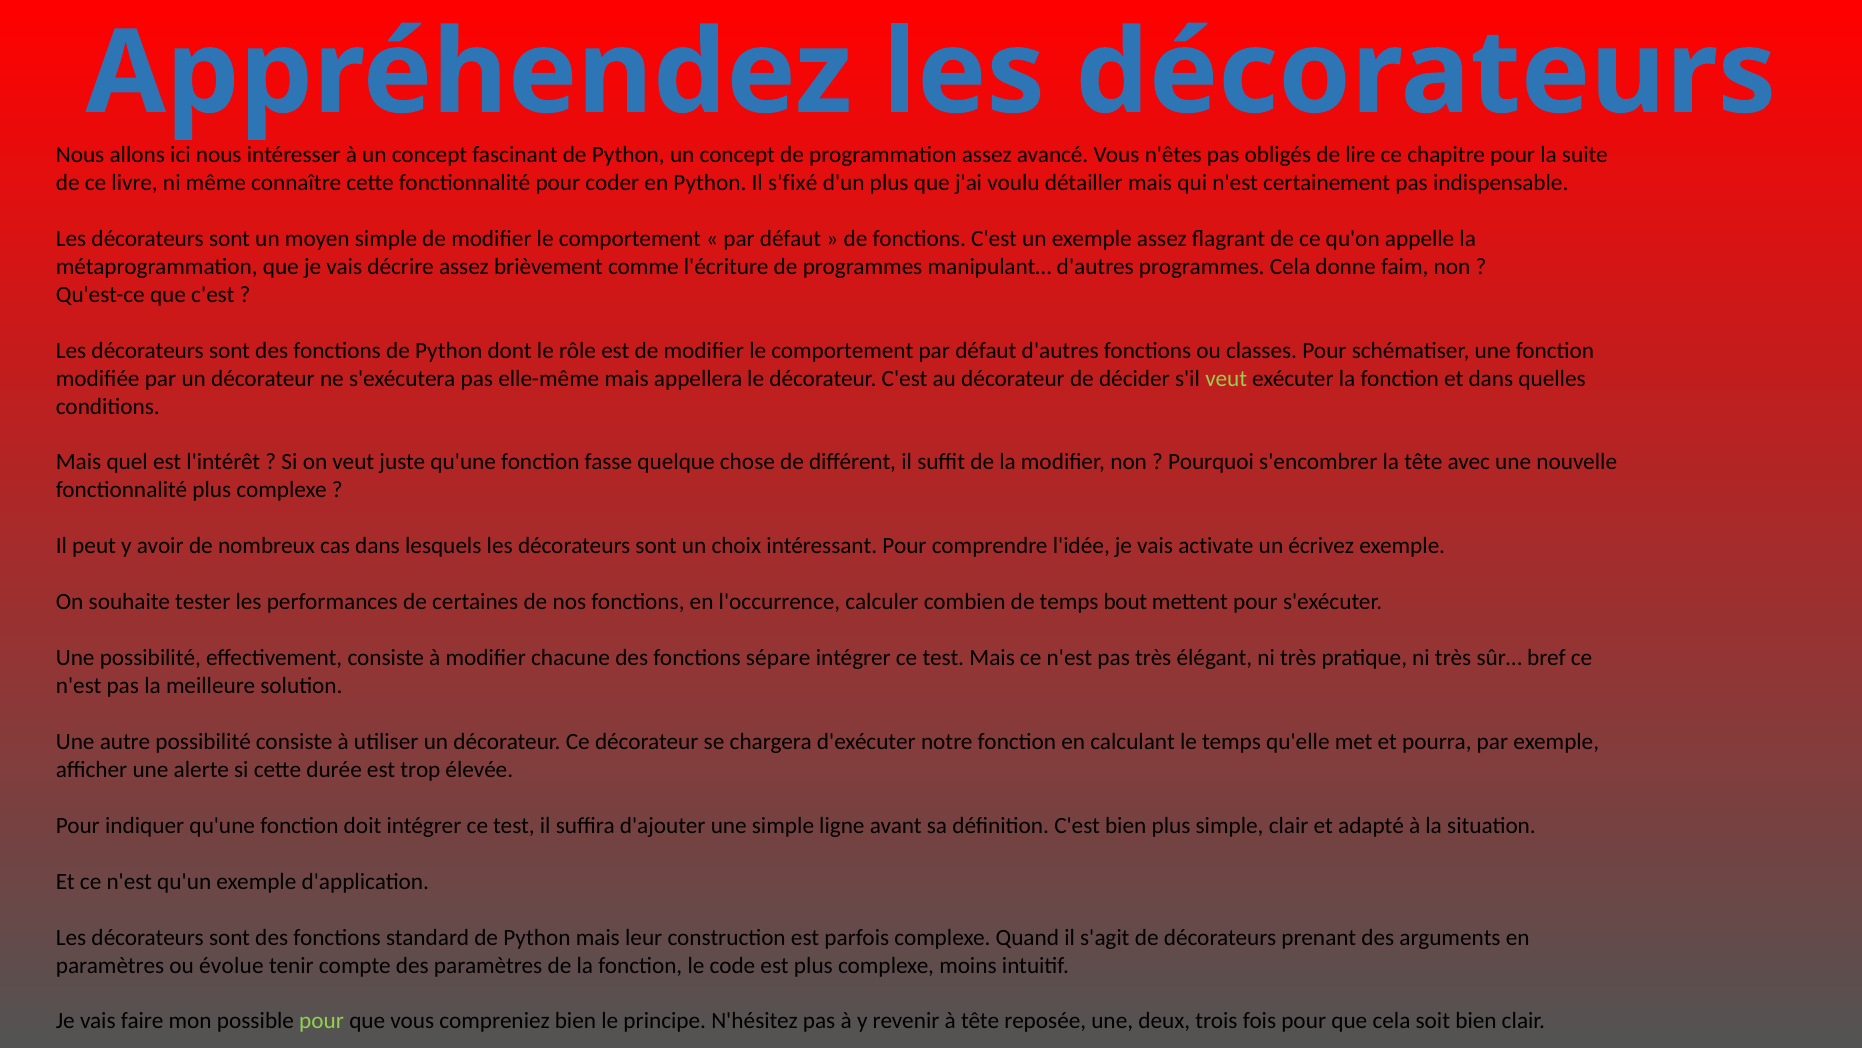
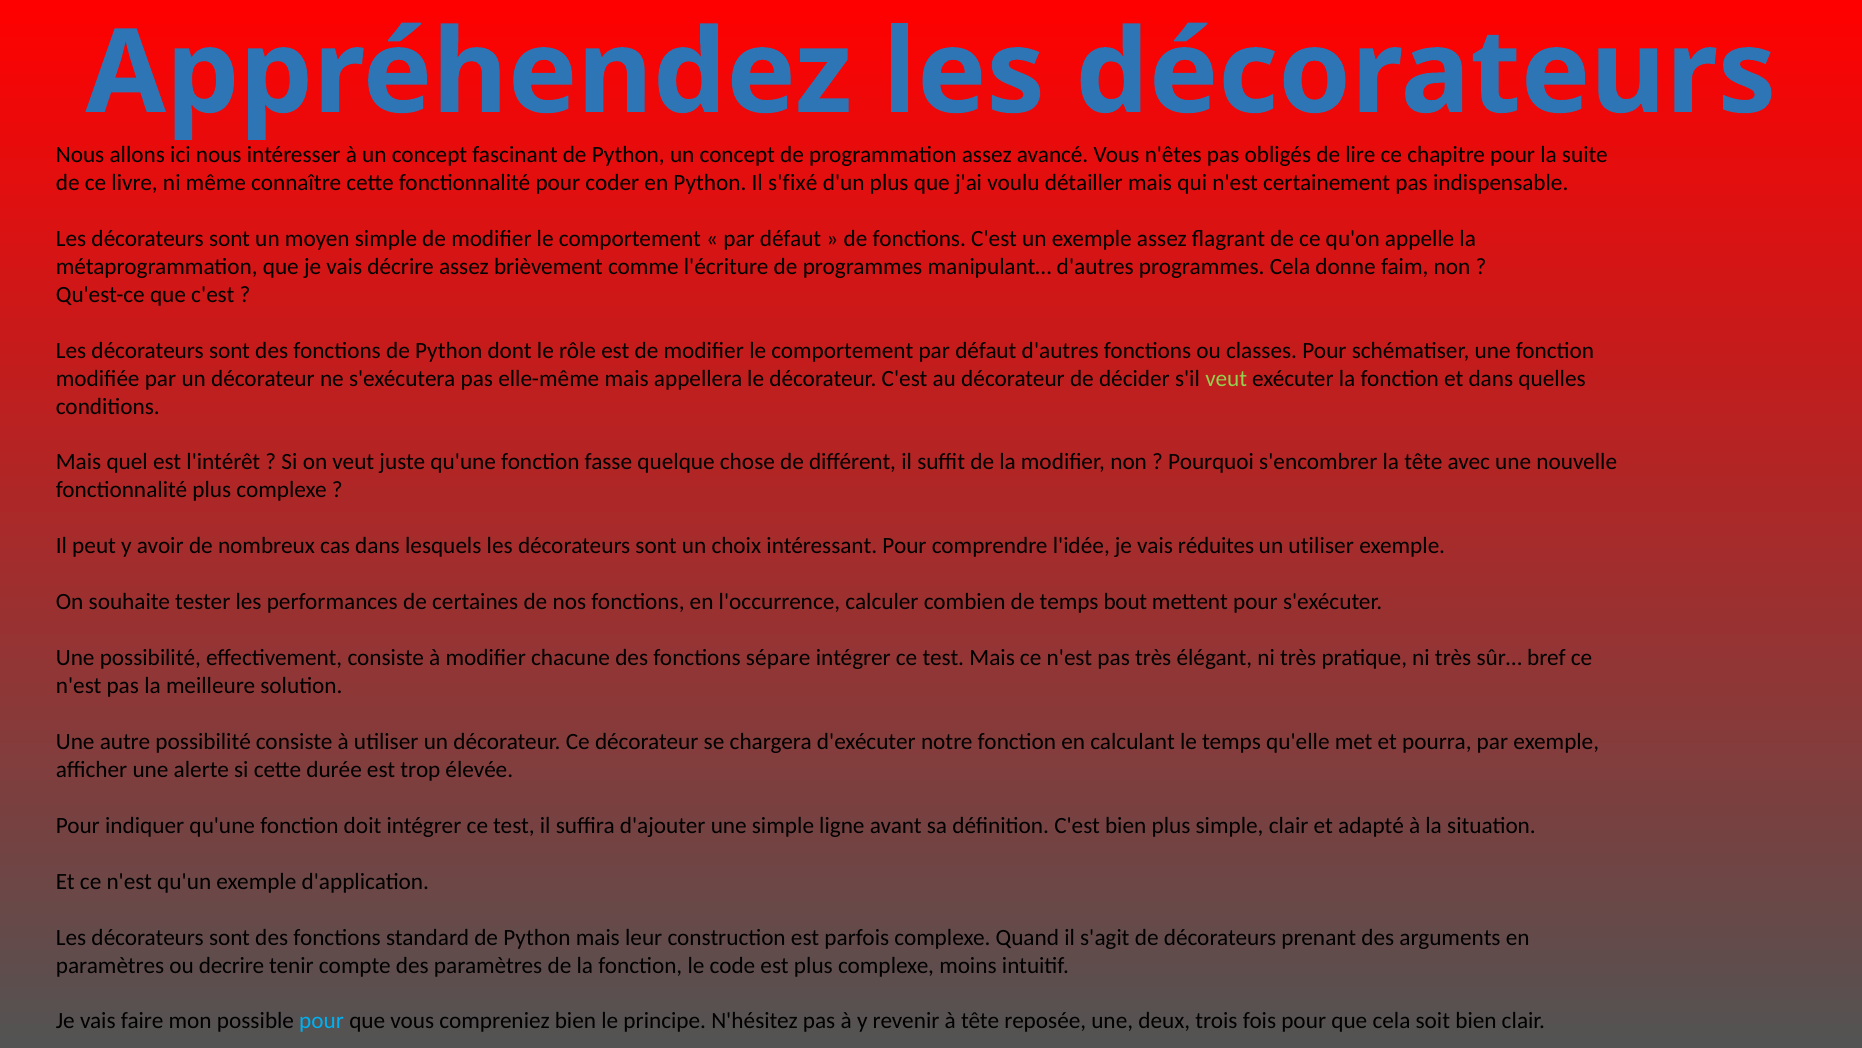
activate: activate -> réduites (1216, 546)
un écrivez: écrivez -> utiliser (1321, 546)
évolue: évolue -> decrire (232, 965)
pour colour: light green -> light blue (322, 1021)
